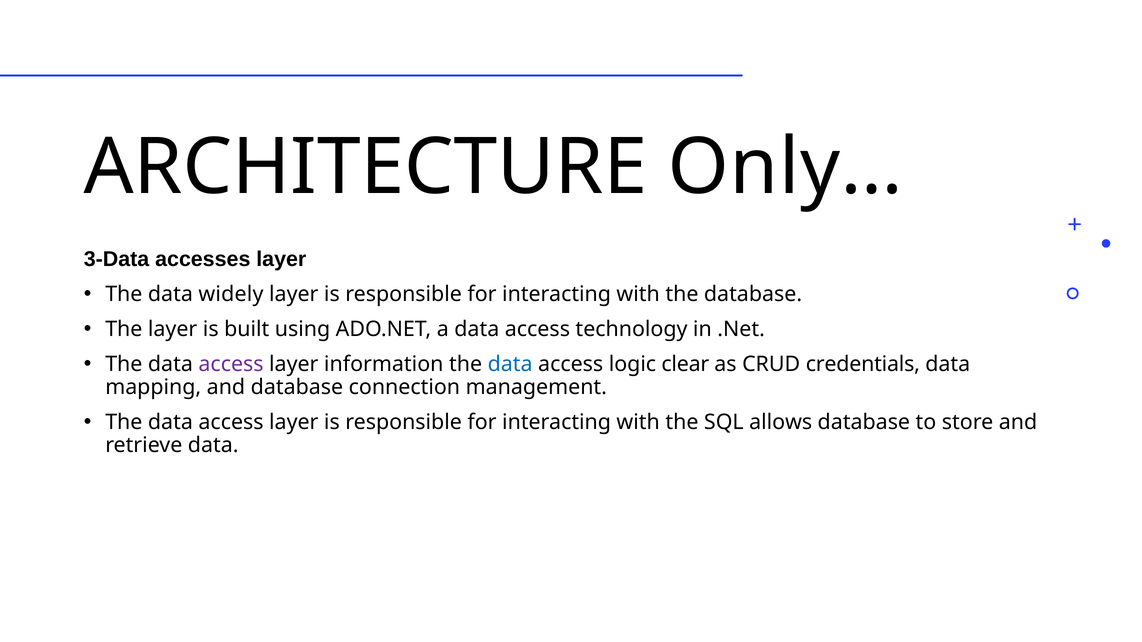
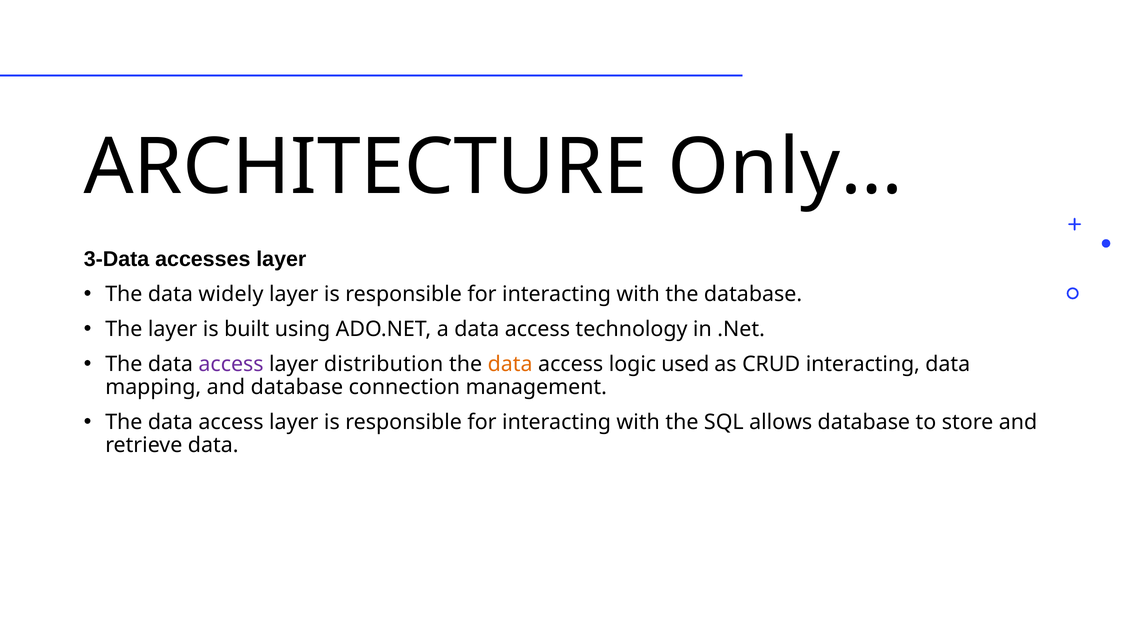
information: information -> distribution (384, 364)
data colour: blue -> orange (510, 364)
clear: clear -> used (685, 364)
CRUD credentials: credentials -> interacting (863, 364)
